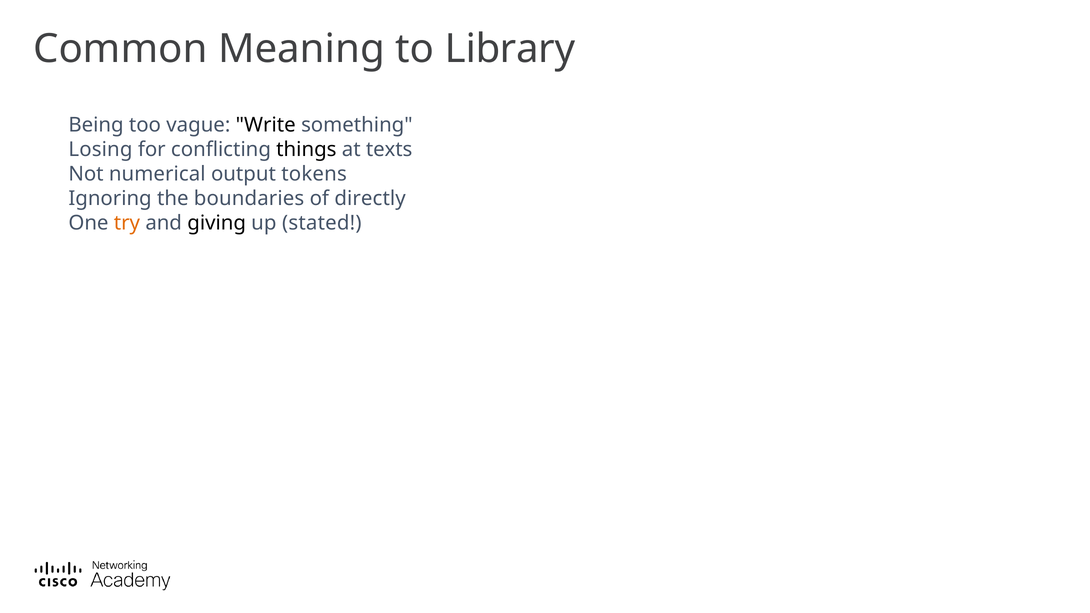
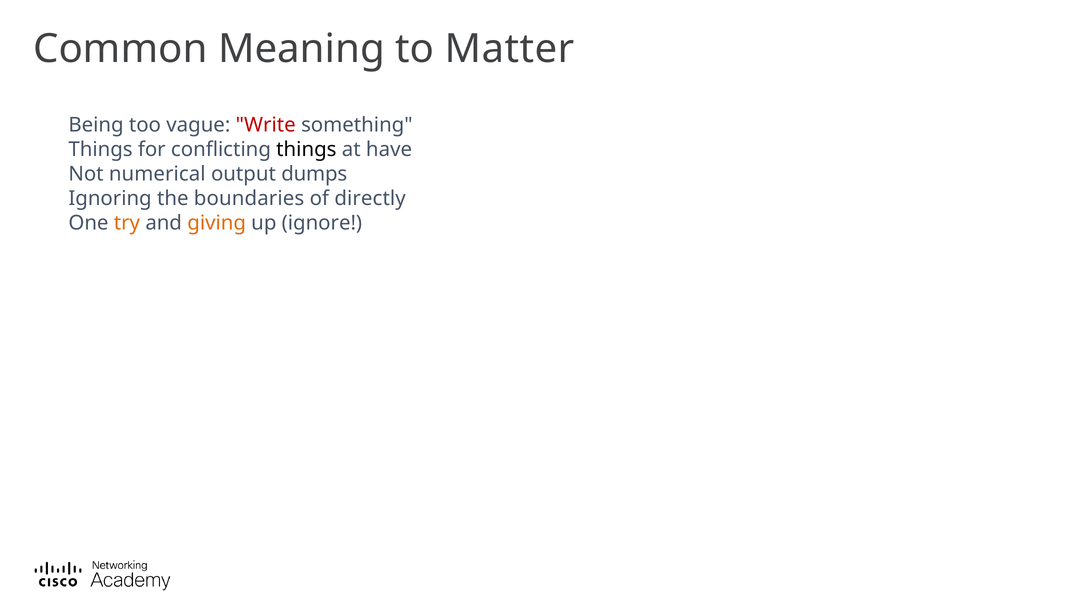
Library: Library -> Matter (510, 49)
Write colour: black -> red (266, 125)
Losing: Losing -> Things (101, 150)
texts: texts -> have (389, 150)
tokens: tokens -> dumps (314, 174)
giving colour: black -> orange (217, 223)
stated: stated -> ignore (322, 223)
